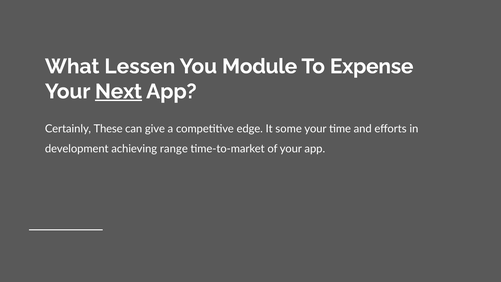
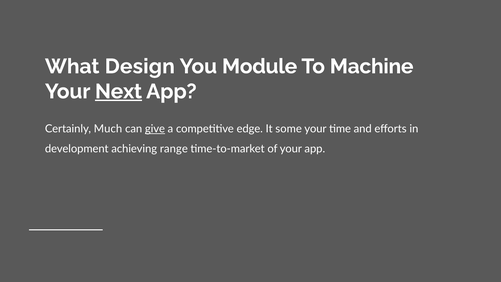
Lessen: Lessen -> Design (140, 66)
Expense: Expense -> Machine (372, 66)
These: These -> Much (108, 129)
give underline: none -> present (155, 129)
